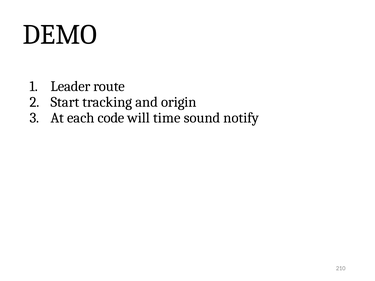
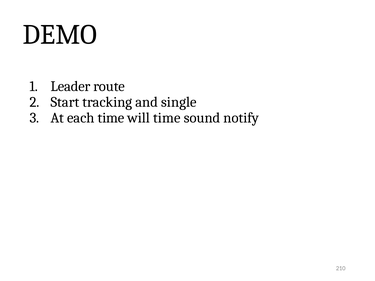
origin: origin -> single (179, 102)
each code: code -> time (111, 118)
